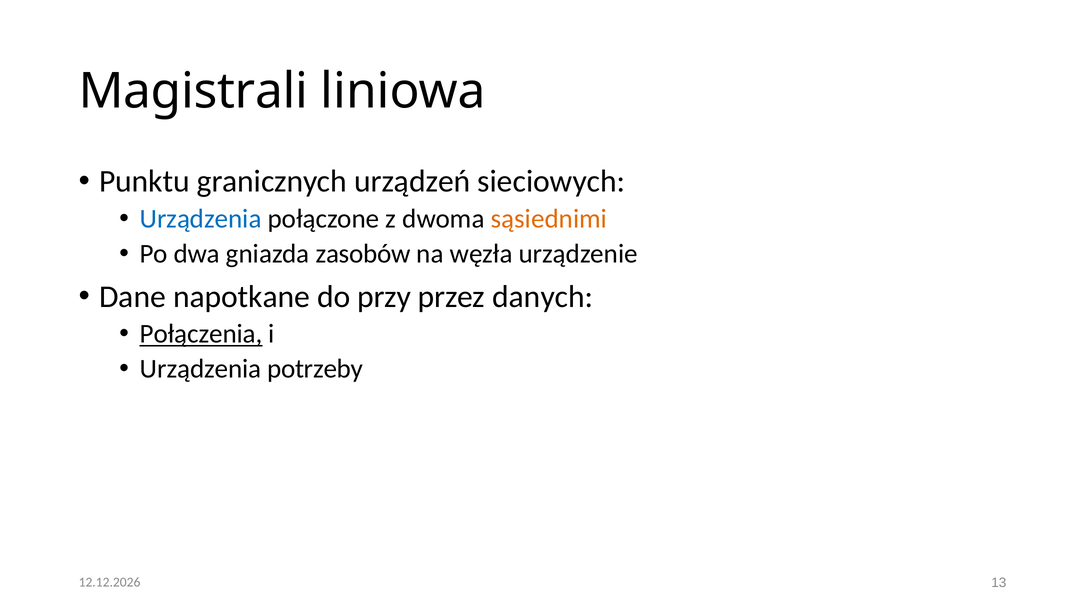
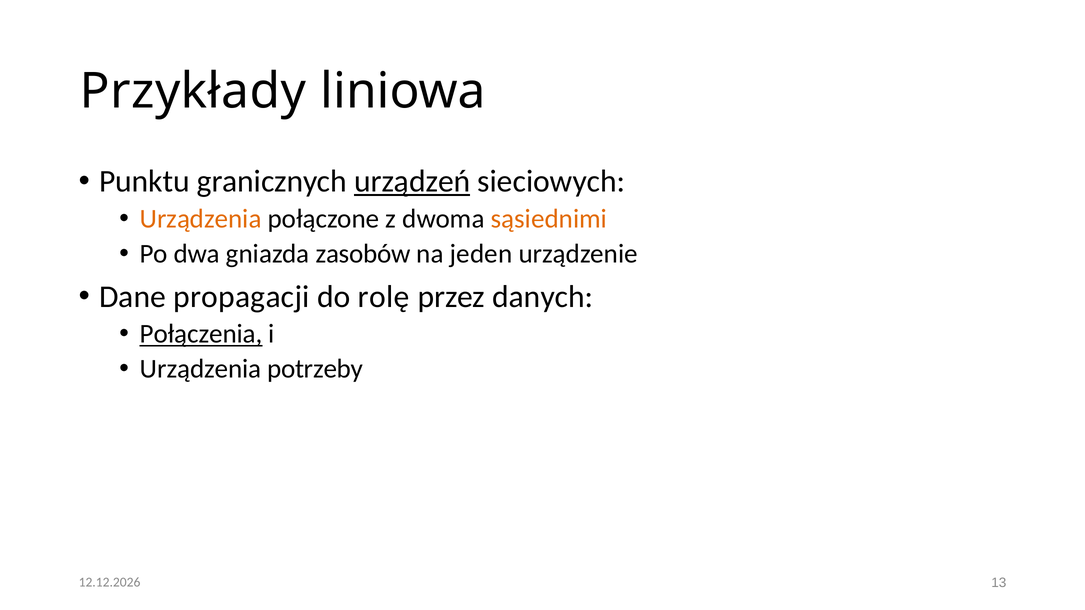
Magistrali: Magistrali -> Przykłady (193, 91)
urządzeń underline: none -> present (412, 181)
Urządzenia colour: blue -> orange (201, 219)
węzła: węzła -> jeden (481, 254)
napotkane: napotkane -> propagacji (241, 297)
przy: przy -> rolę (384, 297)
